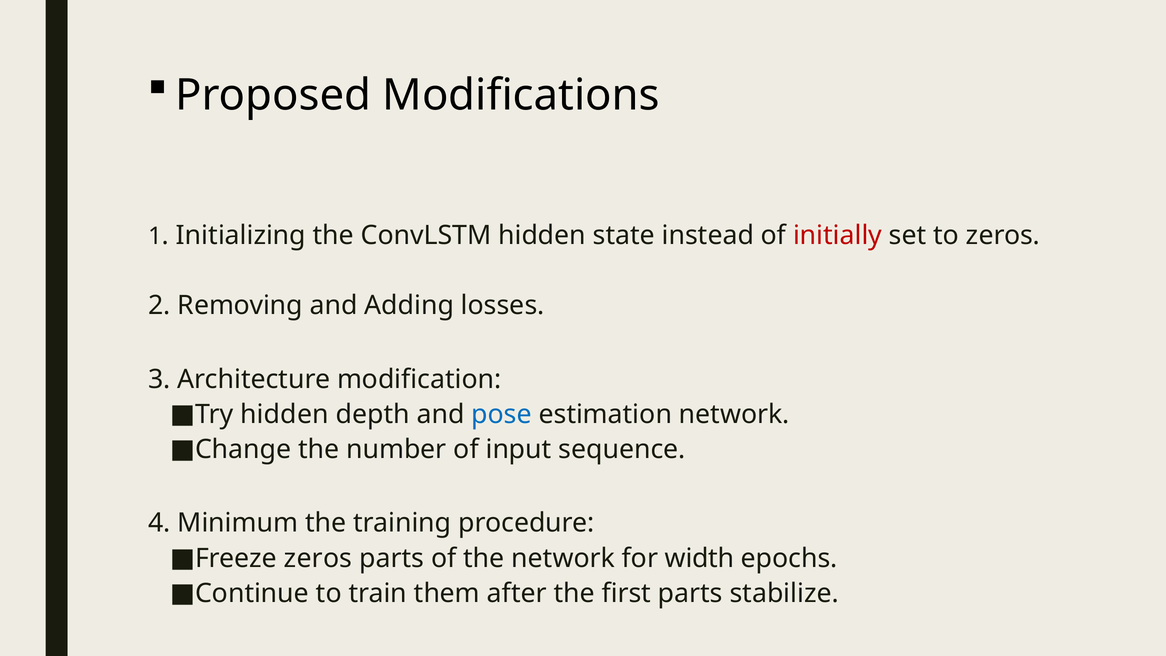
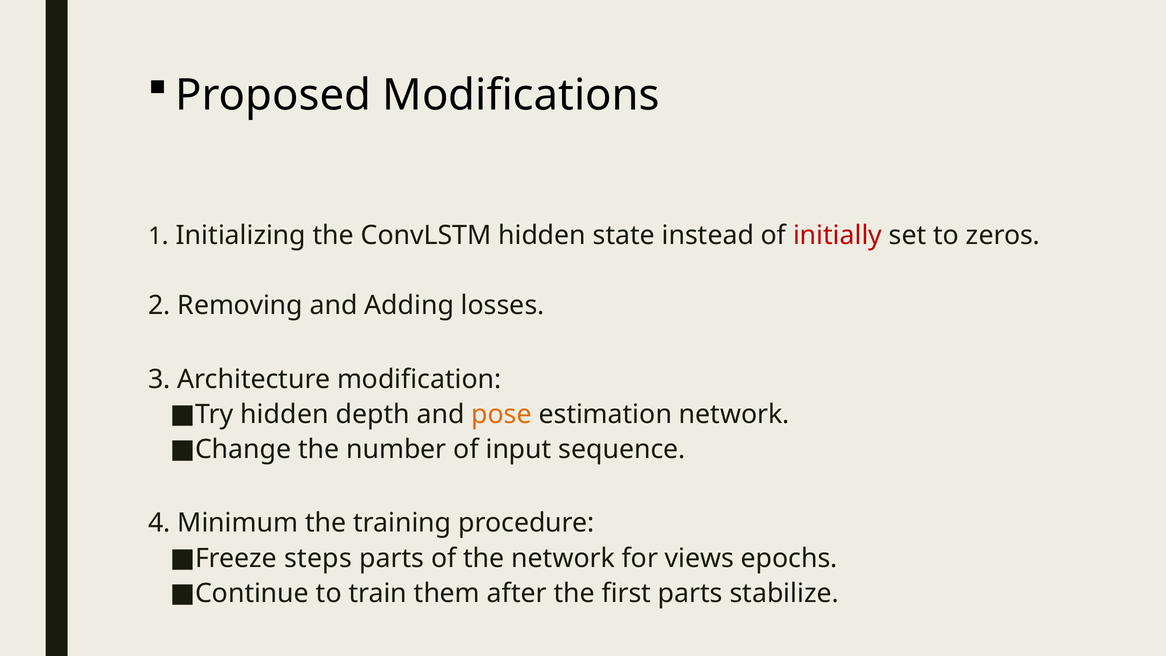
pose colour: blue -> orange (502, 414)
Freeze zeros: zeros -> steps (318, 558)
width: width -> views (699, 558)
